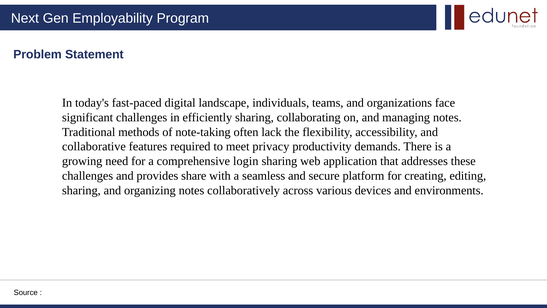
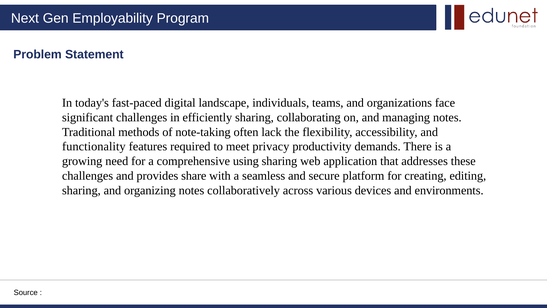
collaborative: collaborative -> functionality (94, 146)
login: login -> using (246, 161)
